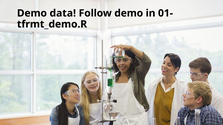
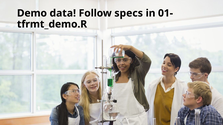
Follow demo: demo -> specs (129, 13)
